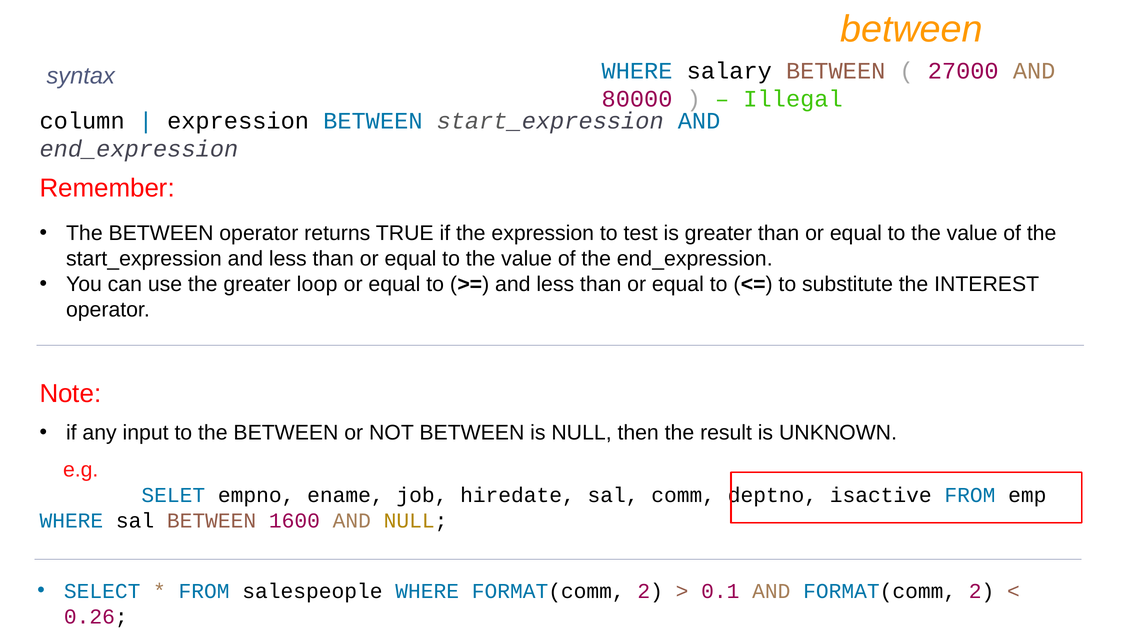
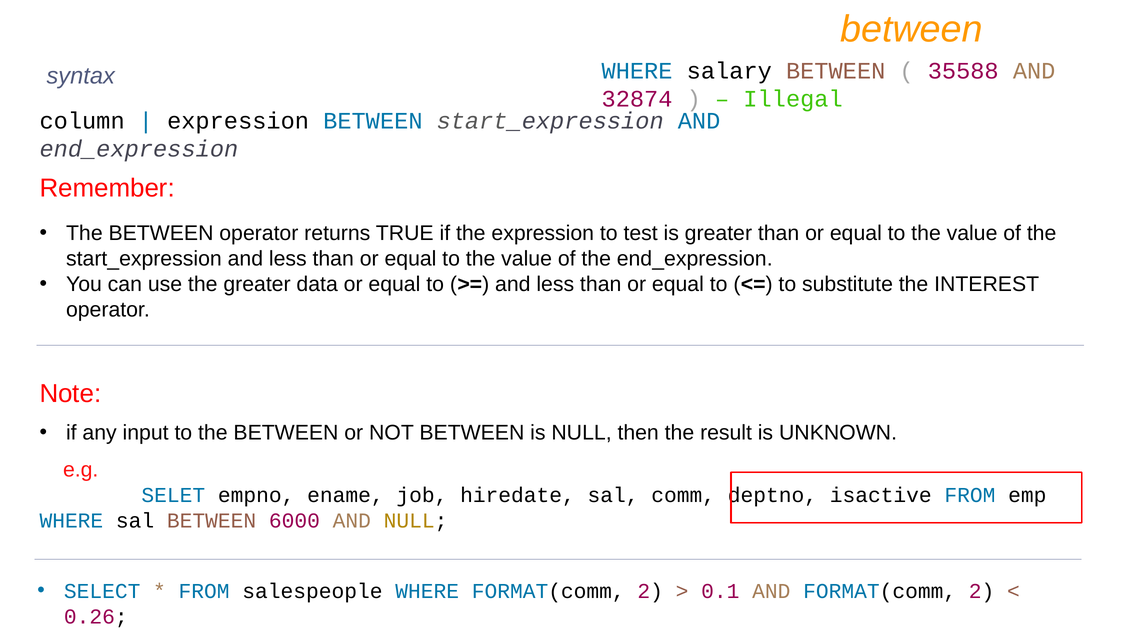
27000: 27000 -> 35588 (963, 71)
80000: 80000 -> 32874 (637, 99)
loop: loop -> data (317, 284)
1600: 1600 -> 6000 (294, 521)
